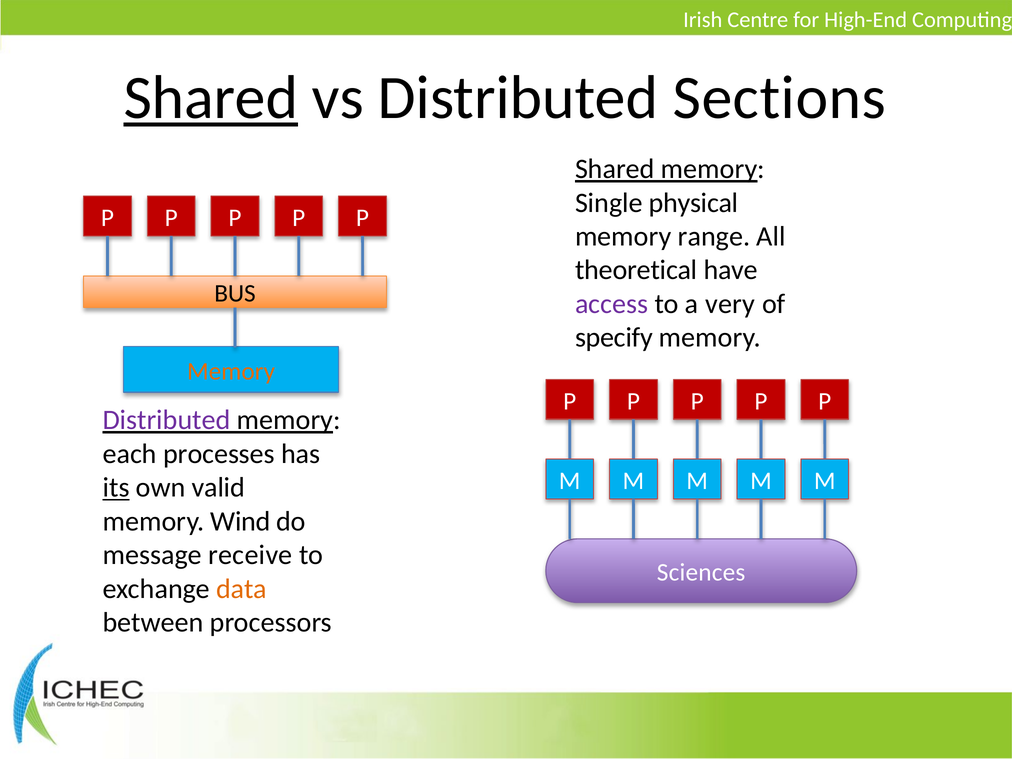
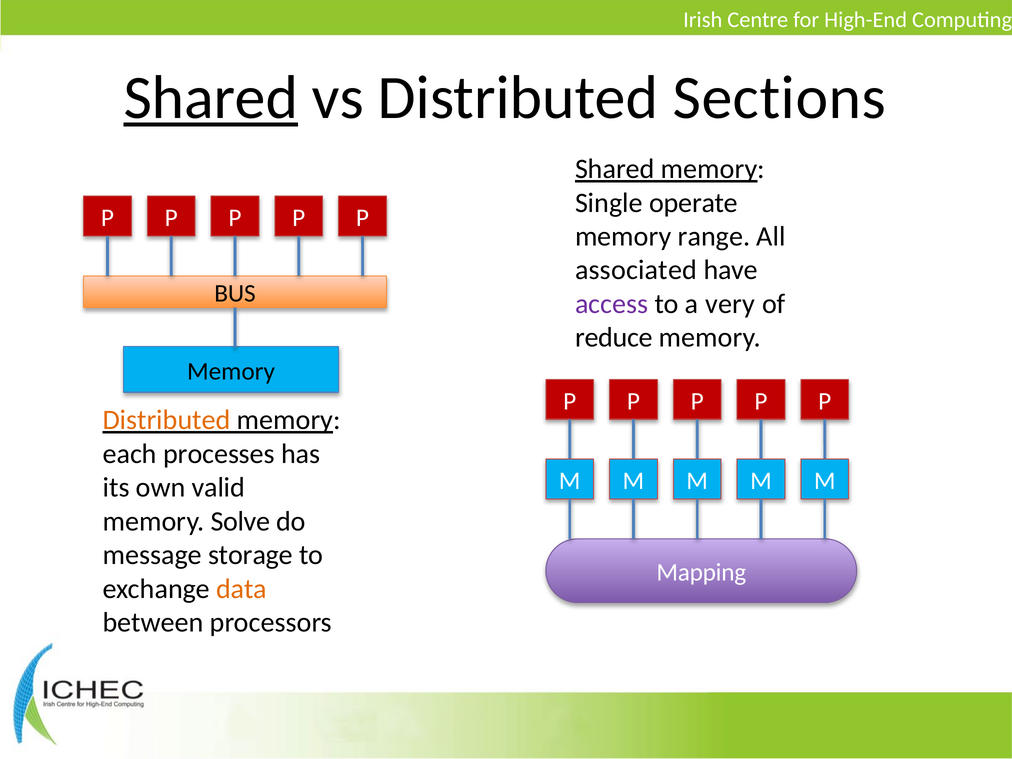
physical: physical -> operate (694, 203)
theoretical: theoretical -> associated (636, 270)
specify: specify -> reduce (614, 338)
Memory colour: orange -> black (231, 371)
Distributed colour: purple -> orange (167, 420)
its underline: present -> none (116, 488)
Wind: Wind -> Solve (240, 521)
receive: receive -> storage (250, 555)
Sciences: Sciences -> Mapping (701, 572)
